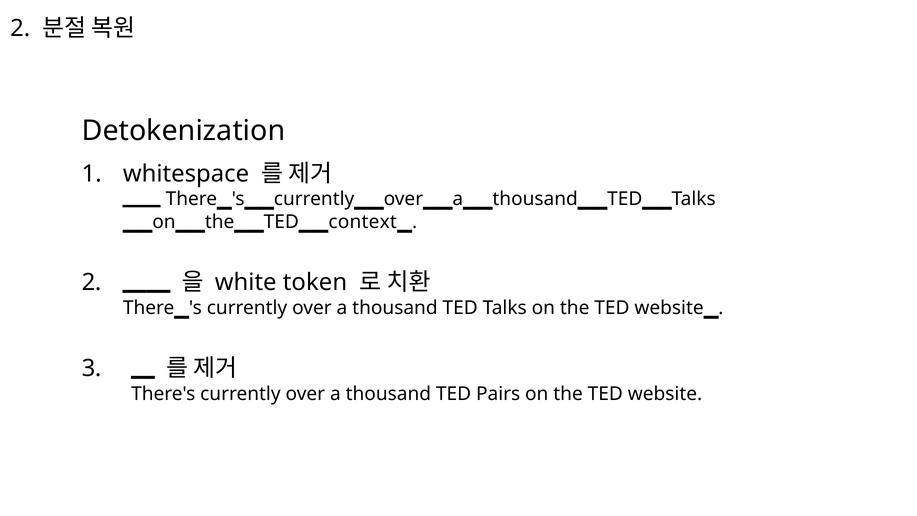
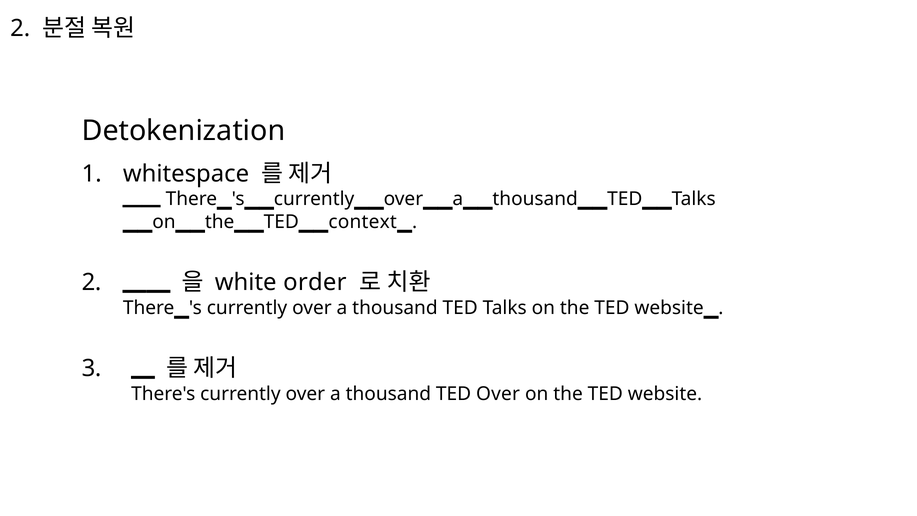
token: token -> order (315, 283)
TED Pairs: Pairs -> Over (498, 394)
